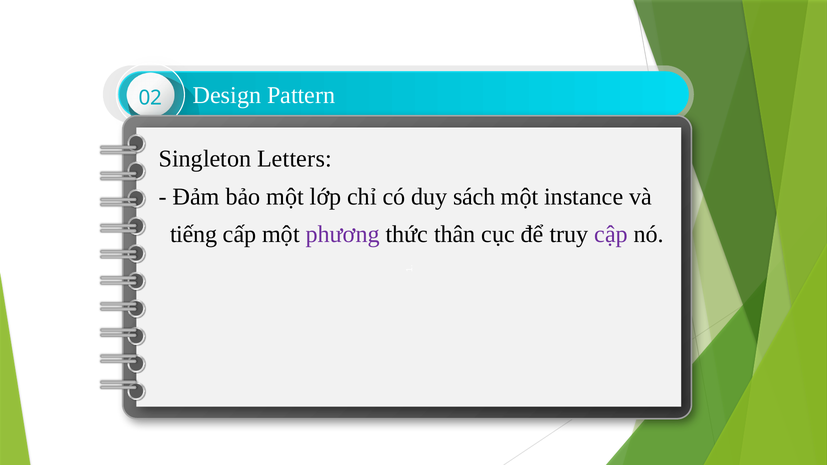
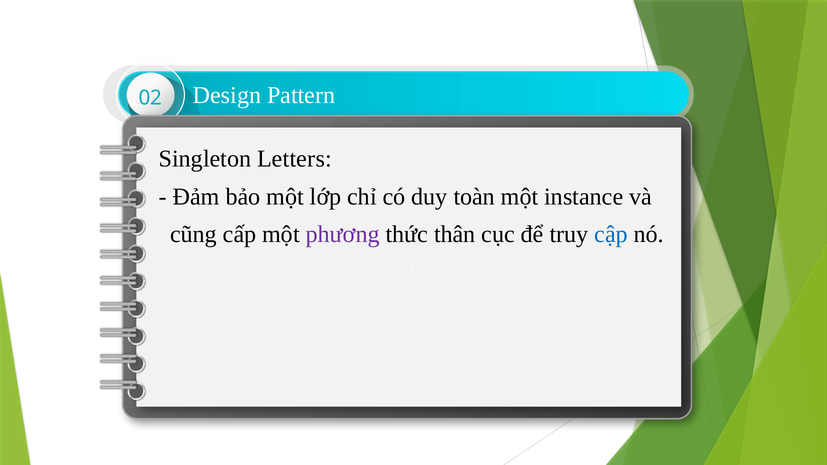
sách: sách -> toàn (474, 197)
tiếng: tiếng -> cũng (194, 234)
cập colour: purple -> blue (611, 234)
